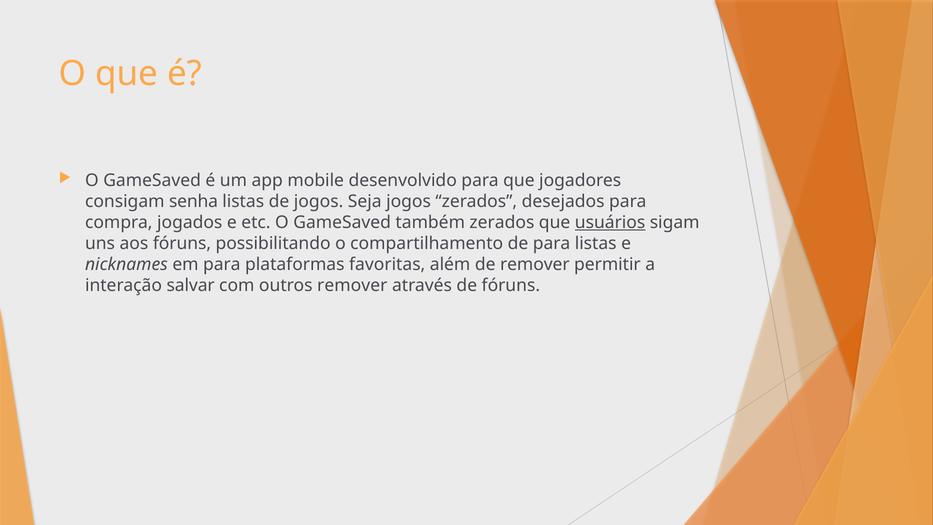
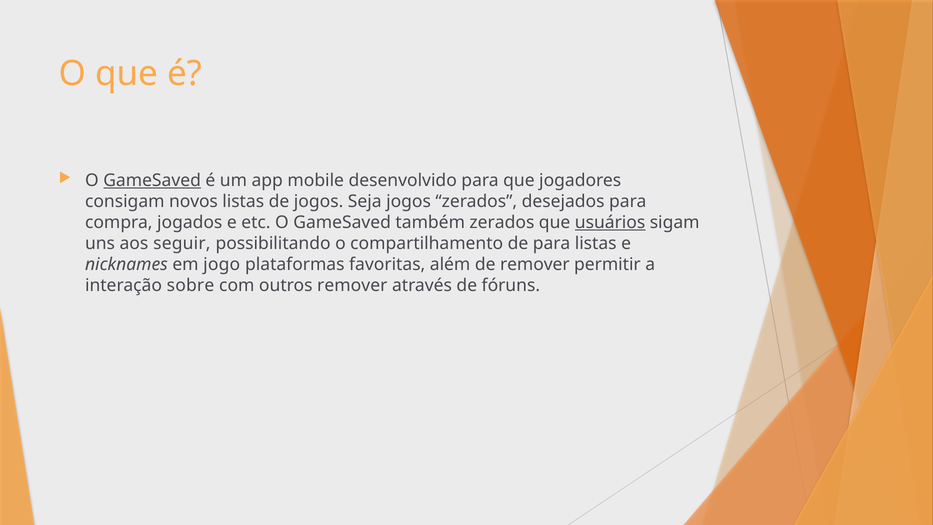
GameSaved underline: none -> present (152, 181)
senha: senha -> novos (193, 202)
aos fóruns: fóruns -> seguir (182, 244)
em para: para -> jogo (222, 265)
salvar: salvar -> sobre (190, 286)
